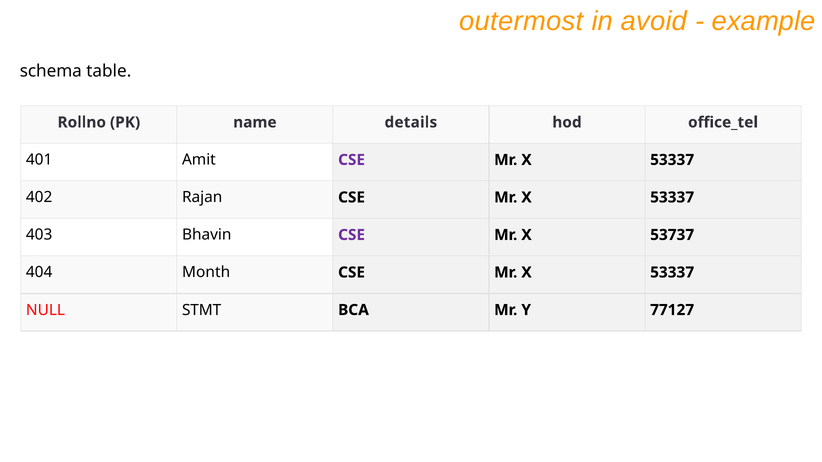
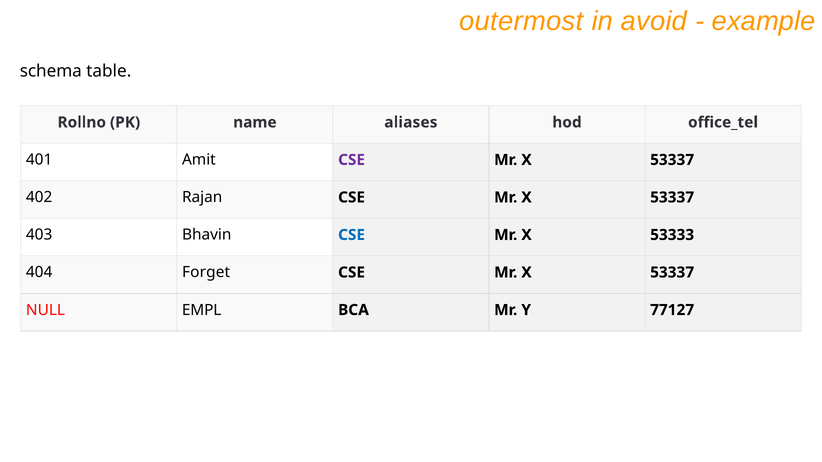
details: details -> aliases (411, 122)
CSE colour: purple -> blue (352, 235)
53737: 53737 -> 53333 (672, 235)
Month: Month -> Forget (206, 273)
STMT: STMT -> EMPL (202, 310)
